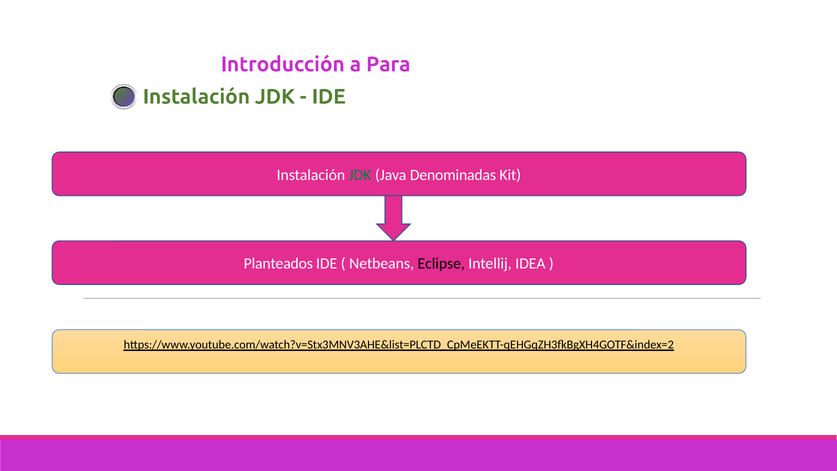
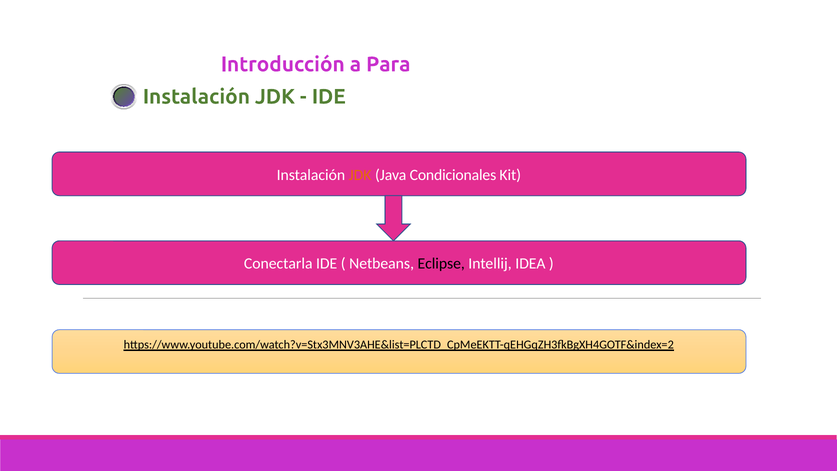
JDK colour: green -> orange (360, 175)
Denominadas: Denominadas -> Condicionales (453, 175)
Planteados: Planteados -> Conectarla (278, 264)
